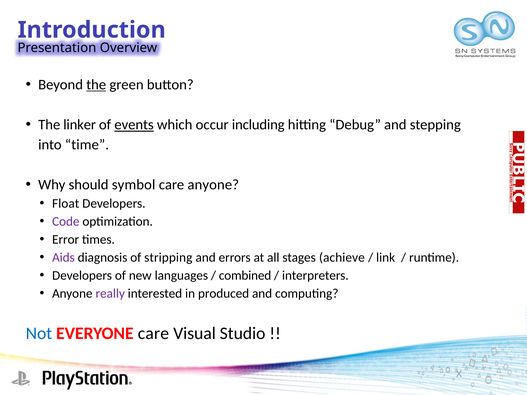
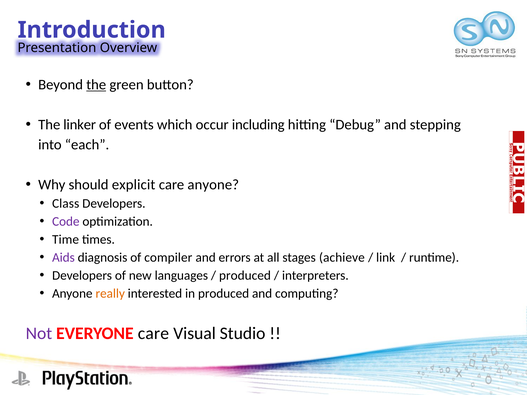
events underline: present -> none (134, 125)
time: time -> each (87, 145)
symbol: symbol -> explicit (134, 185)
Float: Float -> Class (66, 204)
Error: Error -> Time (66, 240)
stripping: stripping -> compiler (168, 258)
combined: combined -> produced (245, 276)
really colour: purple -> orange (110, 294)
Not colour: blue -> purple (39, 333)
